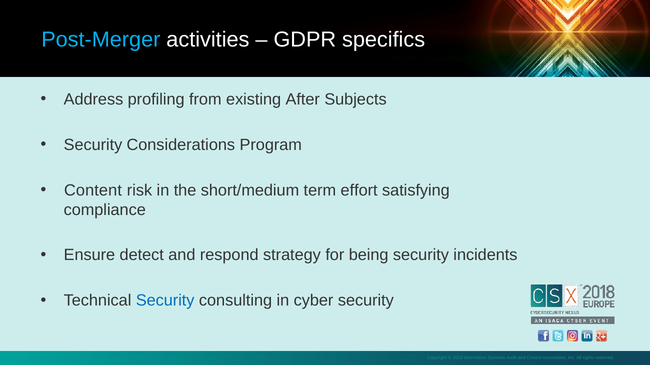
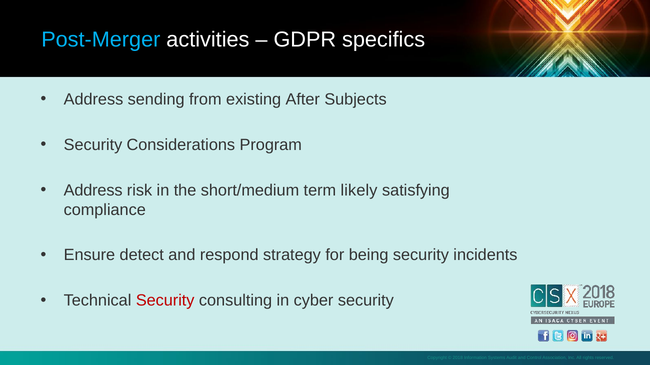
profiling: profiling -> sending (156, 100)
Content: Content -> Address (93, 191)
effort: effort -> likely (359, 191)
Security colour: blue -> red (165, 301)
